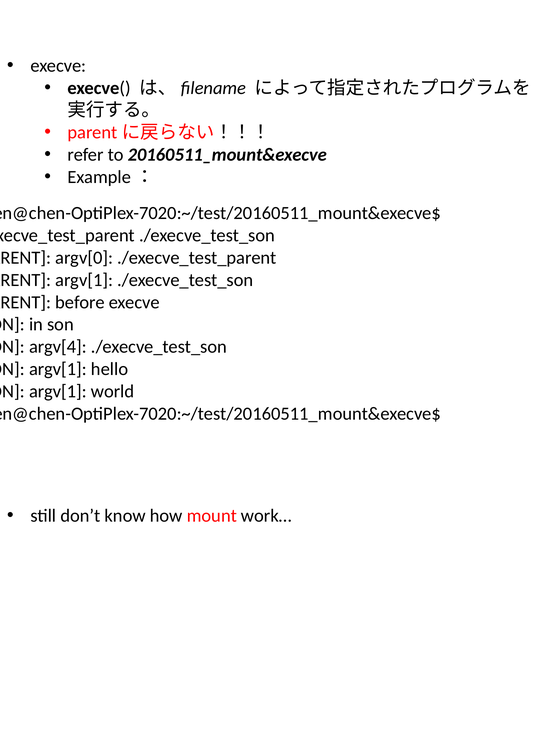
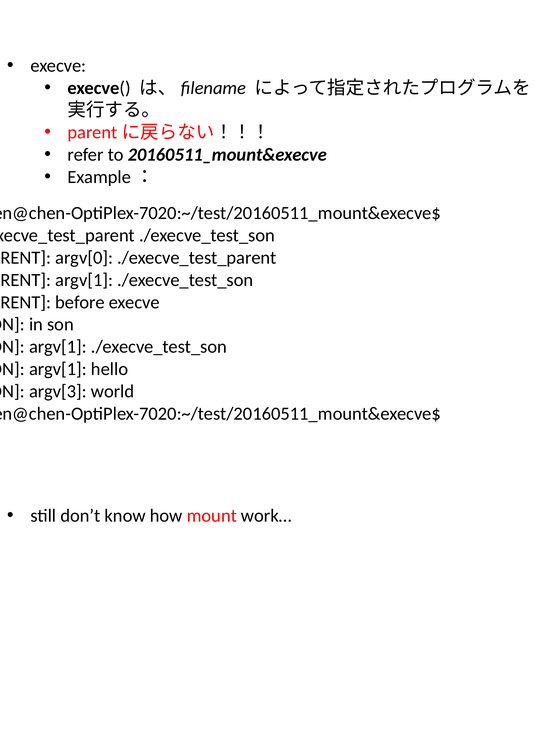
argv[4: argv[4 -> argv[1 (58, 346)
argv[1: argv[1 -> argv[3 (58, 391)
